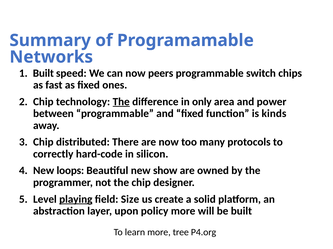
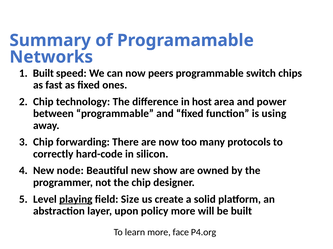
The underline: present -> none (121, 102)
only: only -> host (202, 102)
kinds: kinds -> using (274, 114)
distributed: distributed -> forwarding (83, 143)
loops: loops -> node (70, 171)
tree: tree -> face (181, 233)
